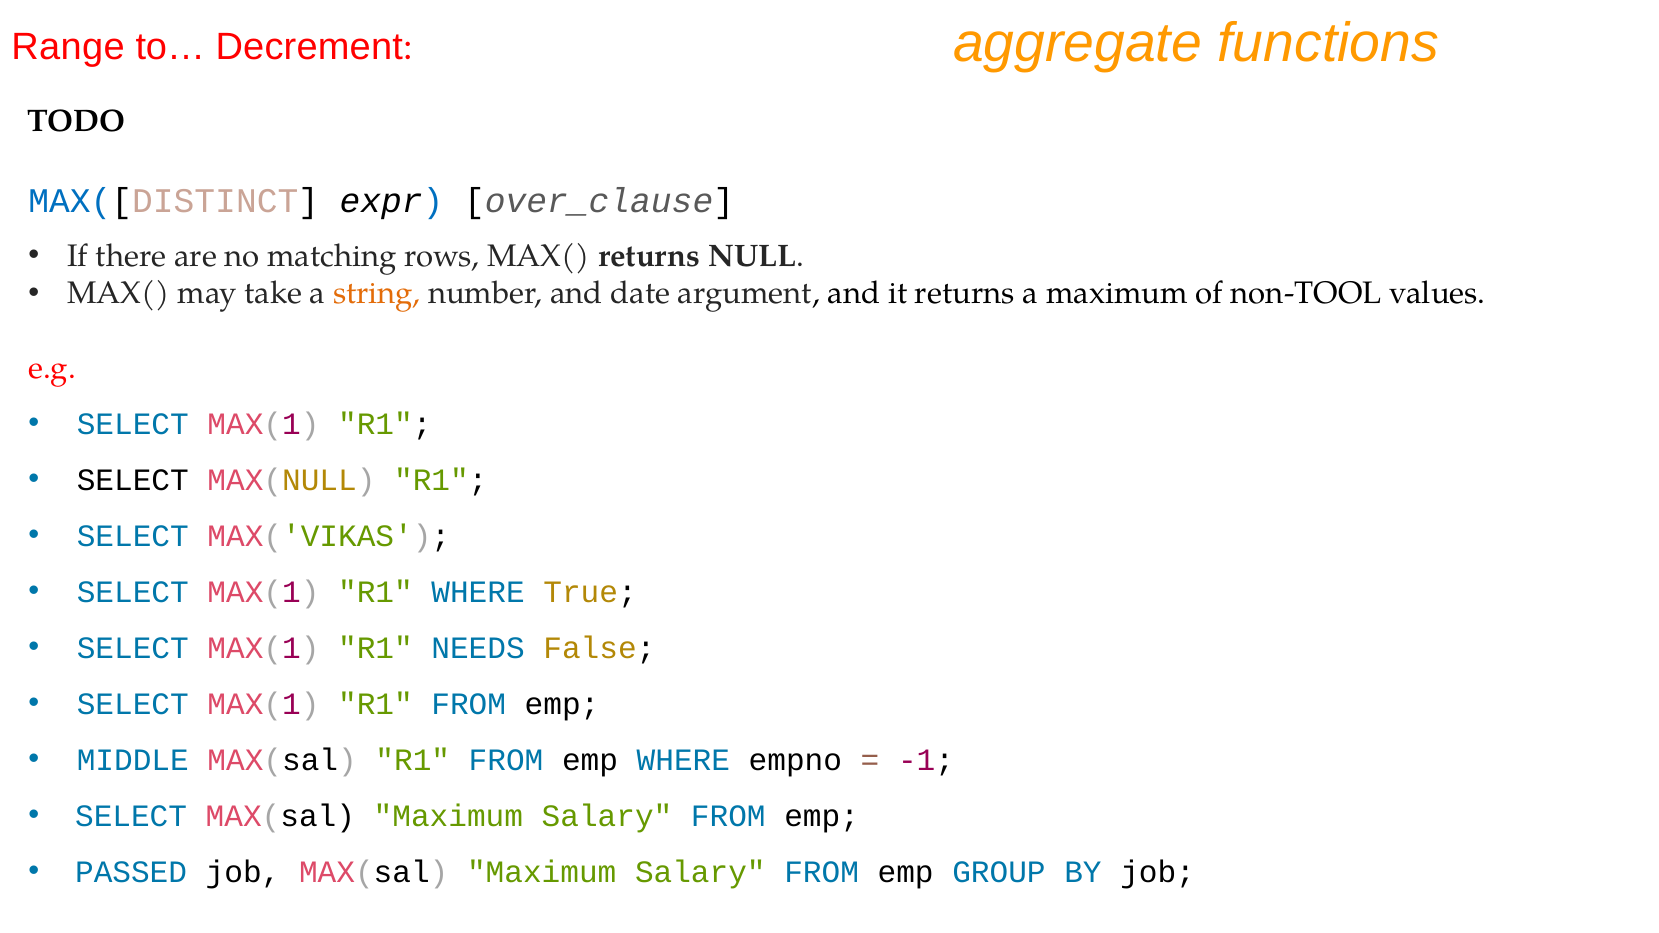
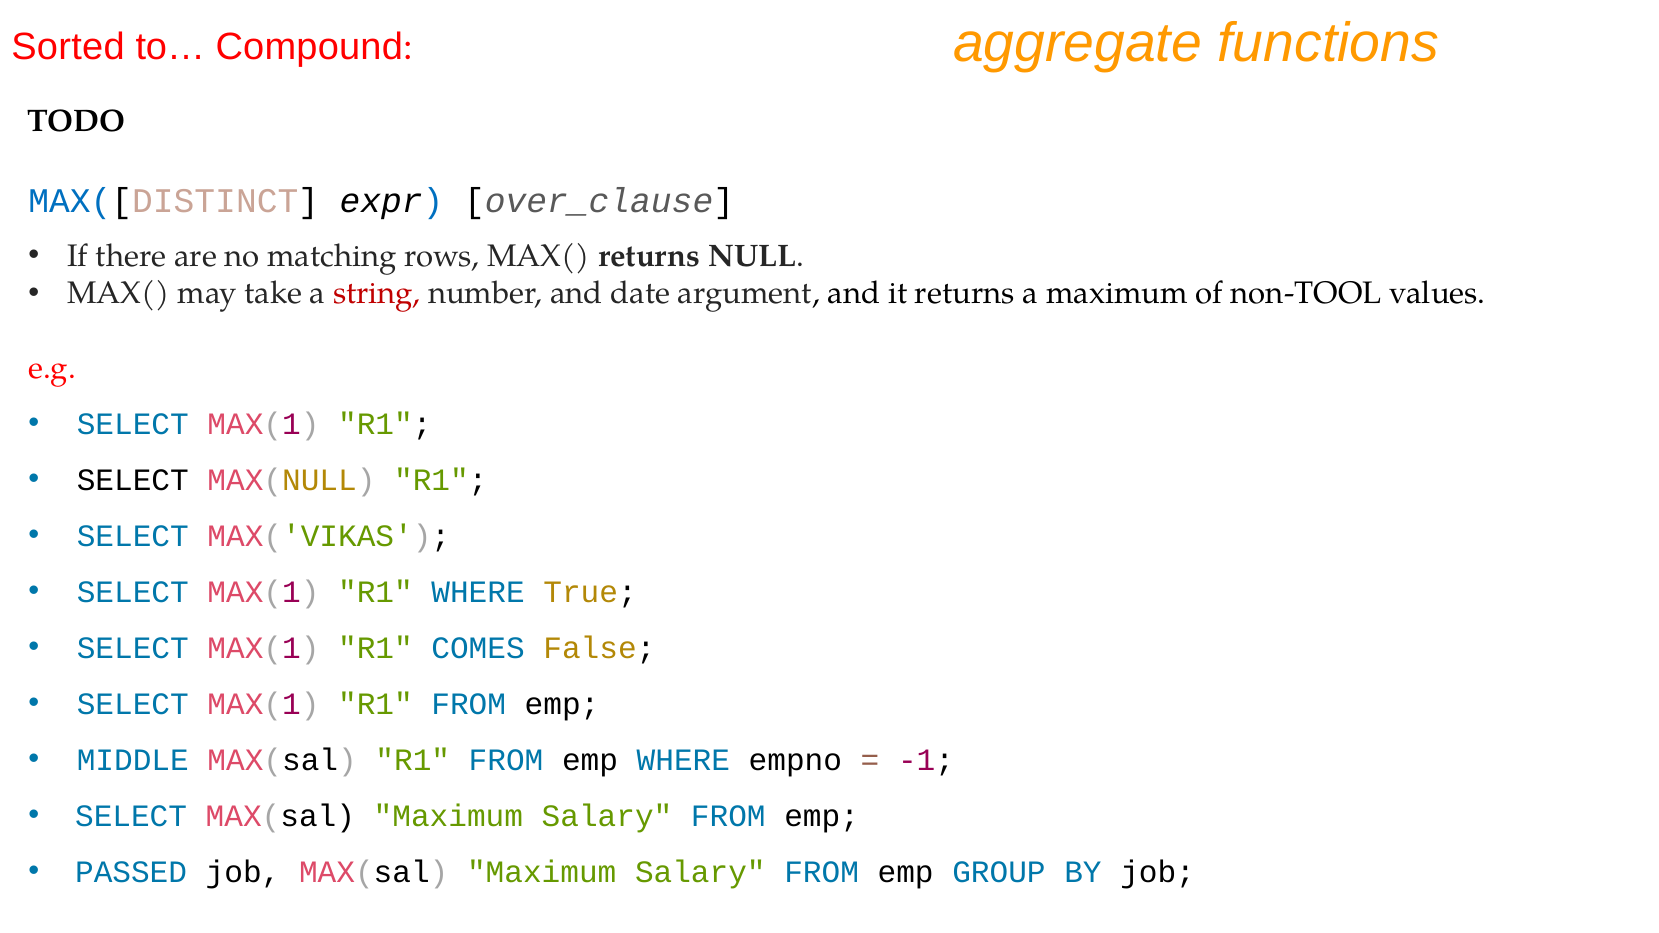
Range: Range -> Sorted (68, 47)
Decrement: Decrement -> Compound (309, 47)
string colour: orange -> red (377, 294)
NEEDS: NEEDS -> COMES (478, 648)
